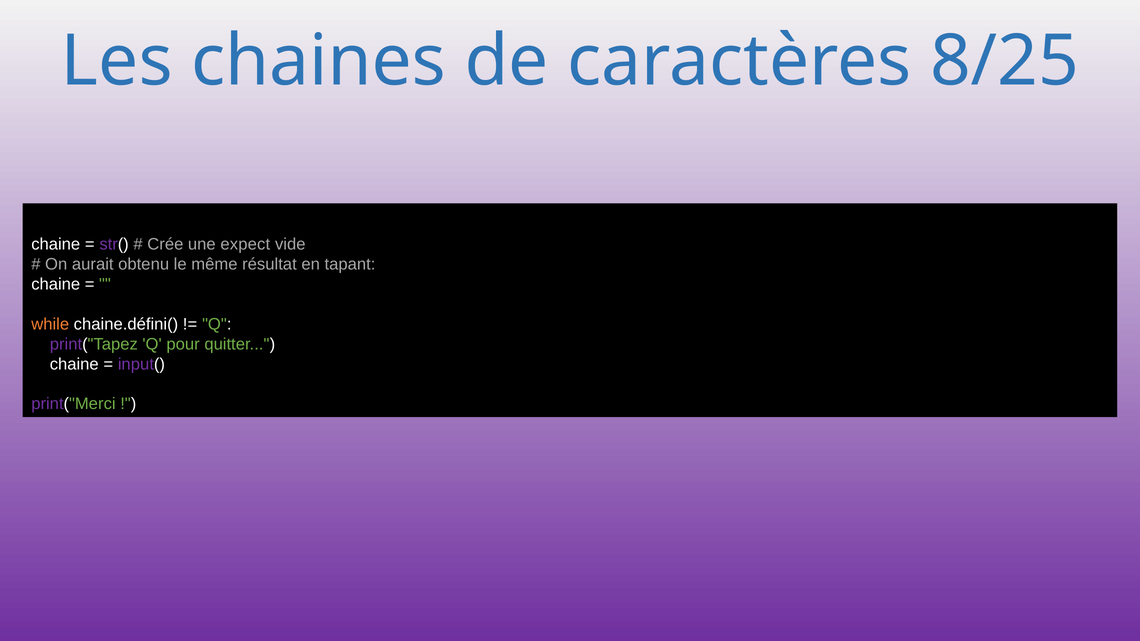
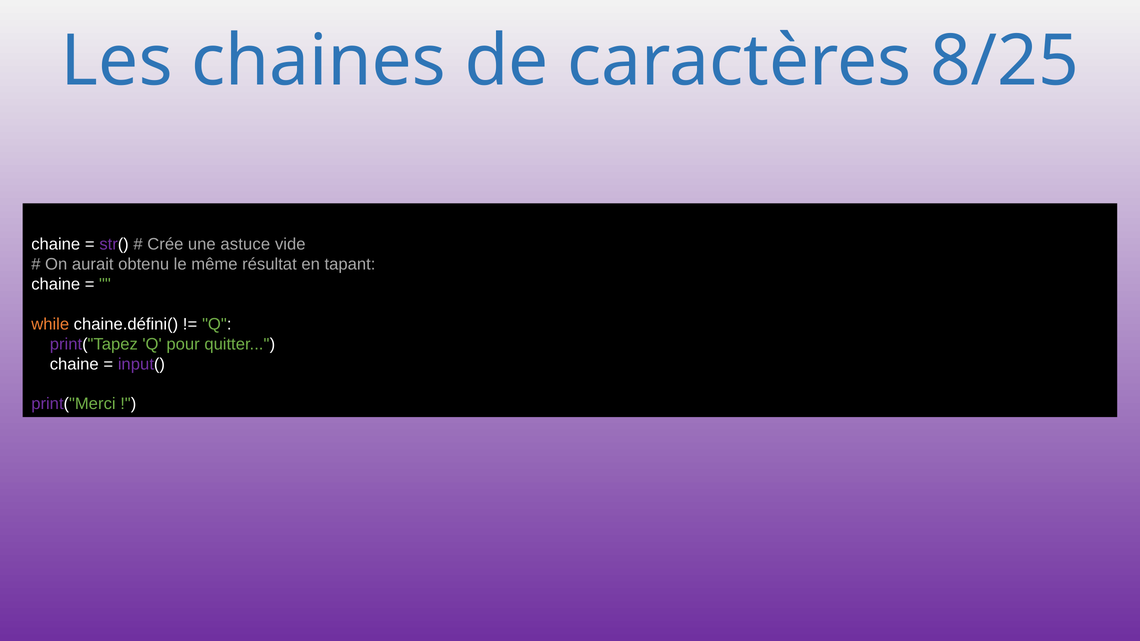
expect: expect -> astuce (245, 244)
